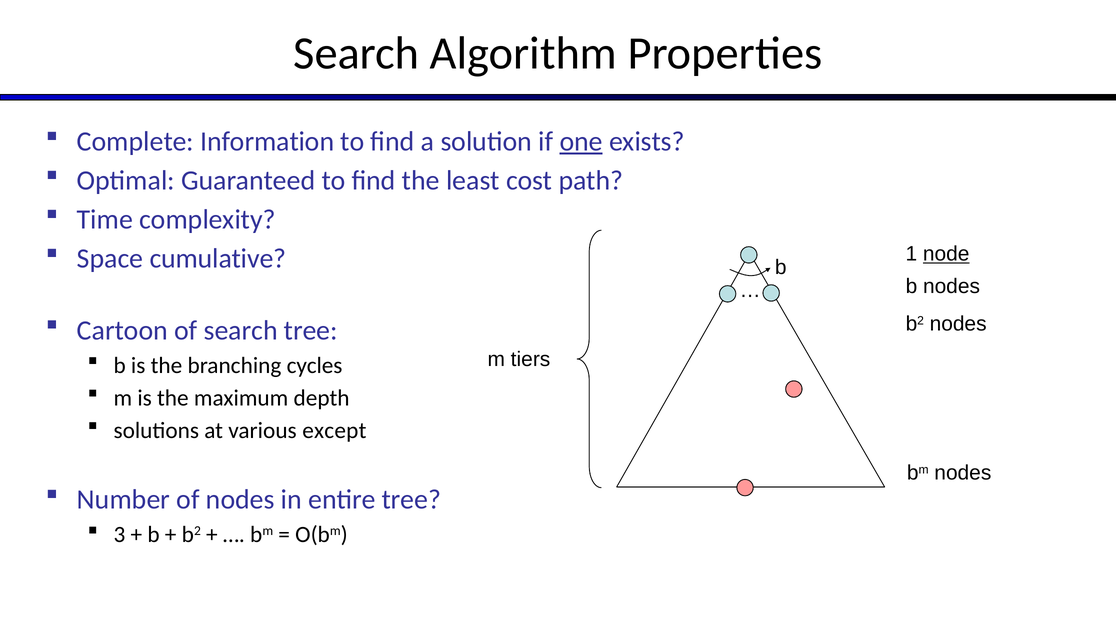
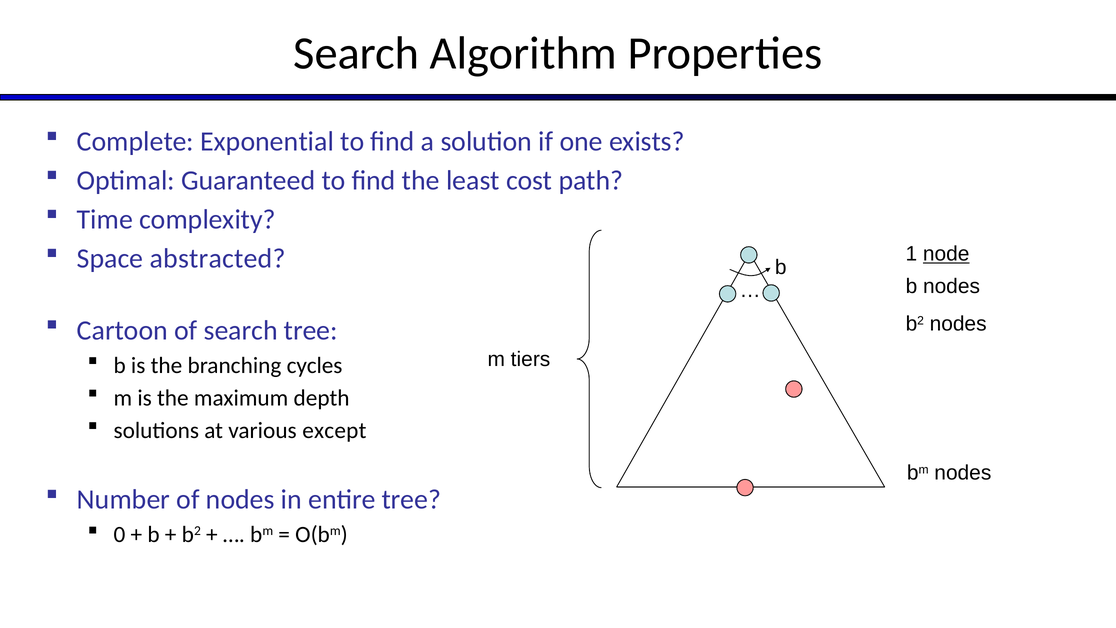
Information: Information -> Exponential (267, 141)
one underline: present -> none (581, 141)
cumulative: cumulative -> abstracted (218, 259)
3: 3 -> 0 (119, 534)
